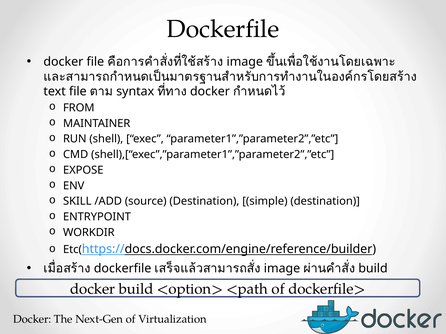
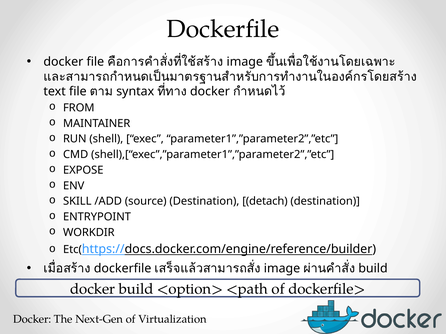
simple: simple -> detach (265, 202)
